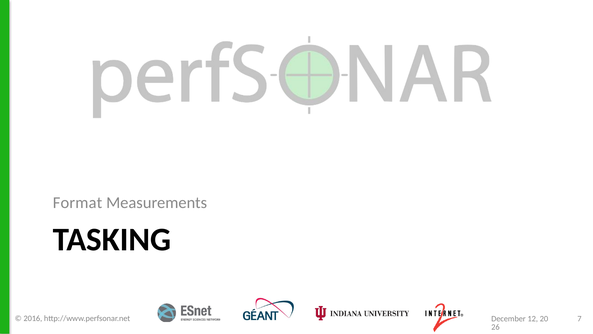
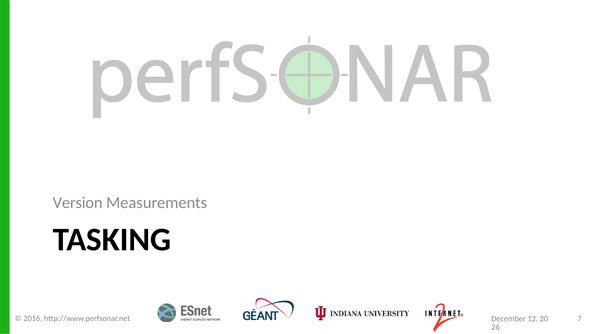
Format: Format -> Version (78, 203)
